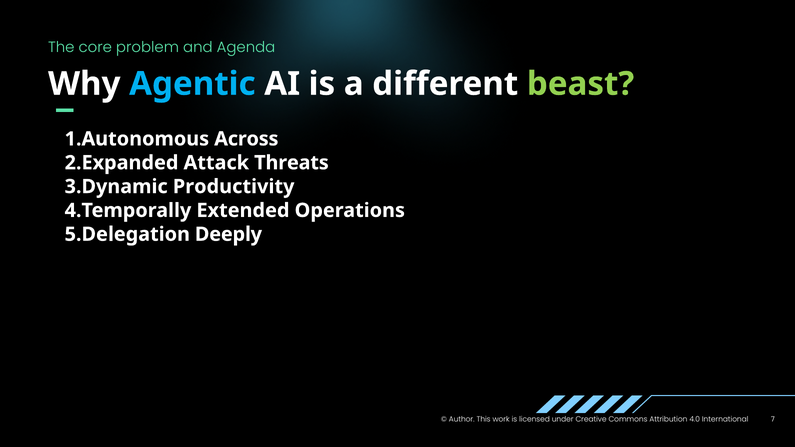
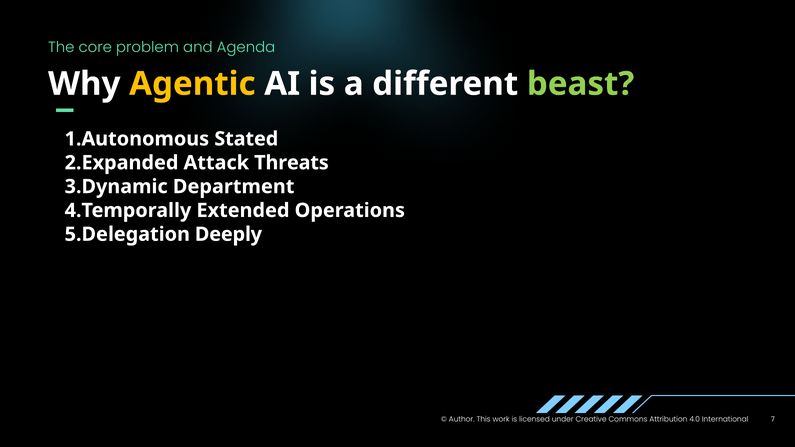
Agentic colour: light blue -> yellow (192, 84)
Across: Across -> Stated (246, 139)
Productivity: Productivity -> Department (234, 187)
